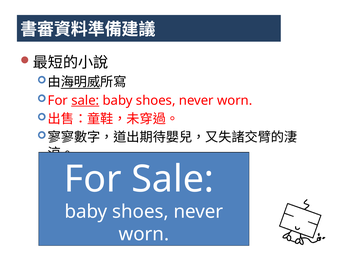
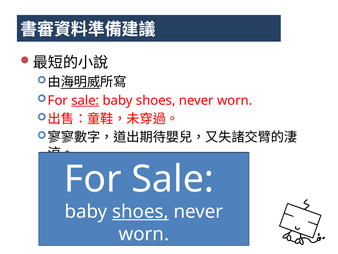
shoes underline: none -> present (140, 211)
